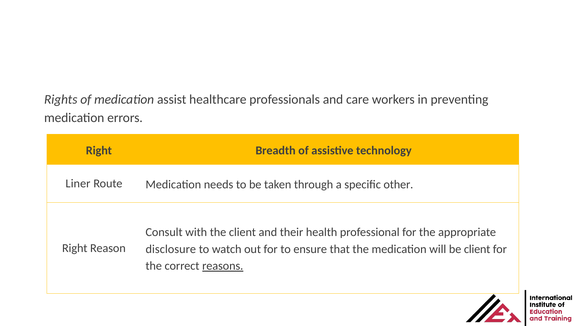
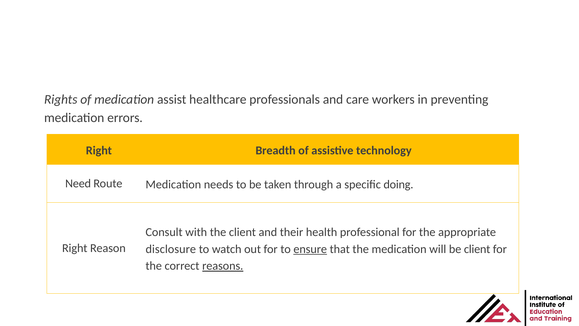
Liner: Liner -> Need (78, 183)
other: other -> doing (398, 184)
ensure underline: none -> present (310, 249)
